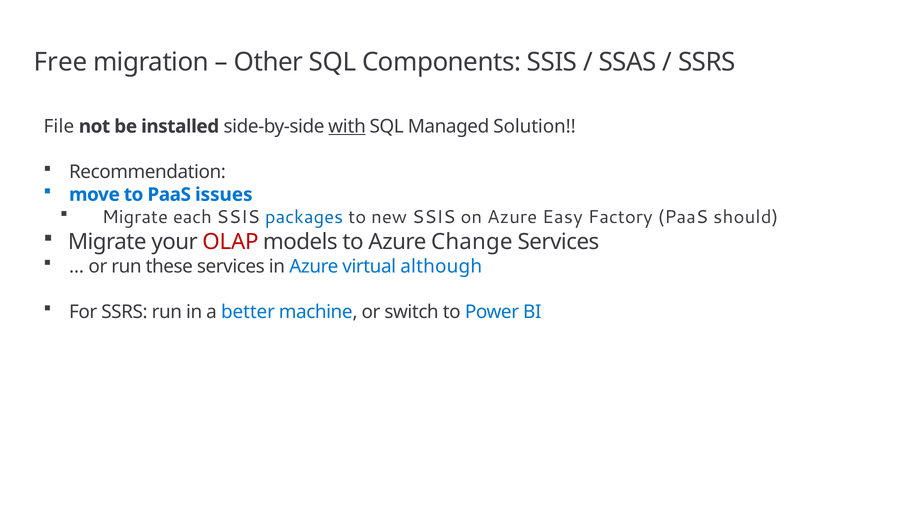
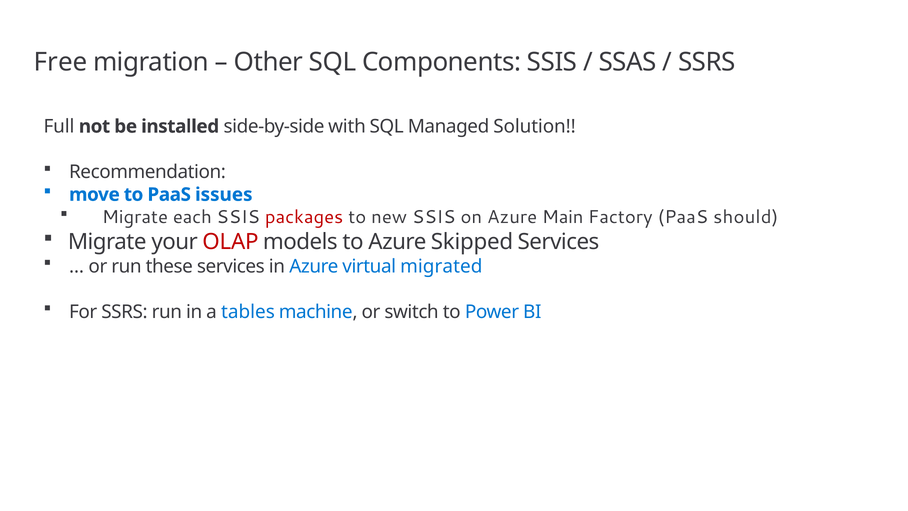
File: File -> Full (59, 126)
with underline: present -> none (347, 126)
packages colour: blue -> red (304, 217)
Easy: Easy -> Main (563, 217)
Change: Change -> Skipped (472, 242)
although: although -> migrated (441, 266)
better: better -> tables (248, 312)
